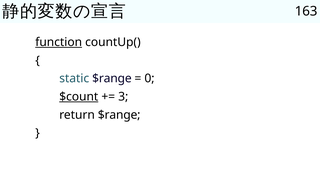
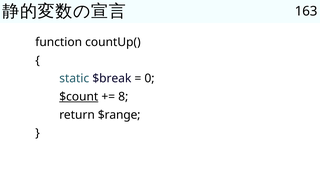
function underline: present -> none (59, 42)
static $range: $range -> $break (112, 79)
3: 3 -> 8 (123, 97)
